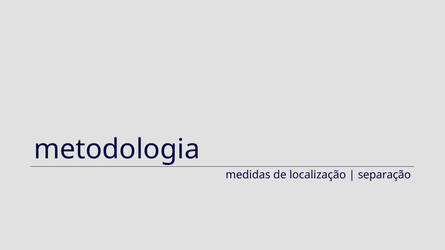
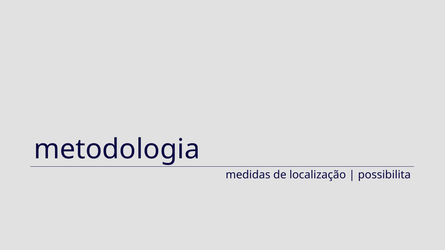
separação: separação -> possibilita (384, 175)
